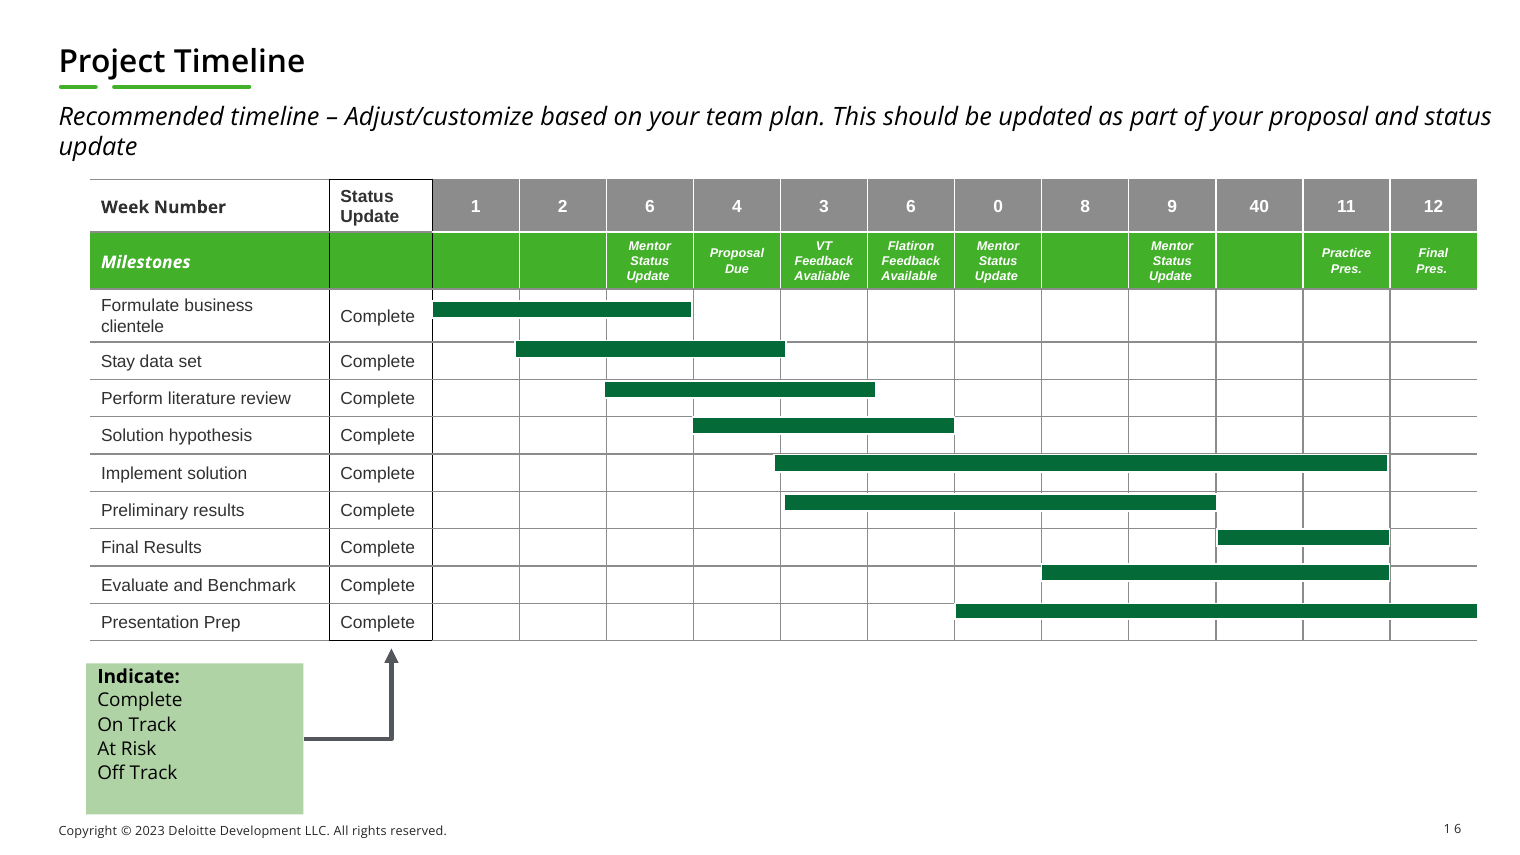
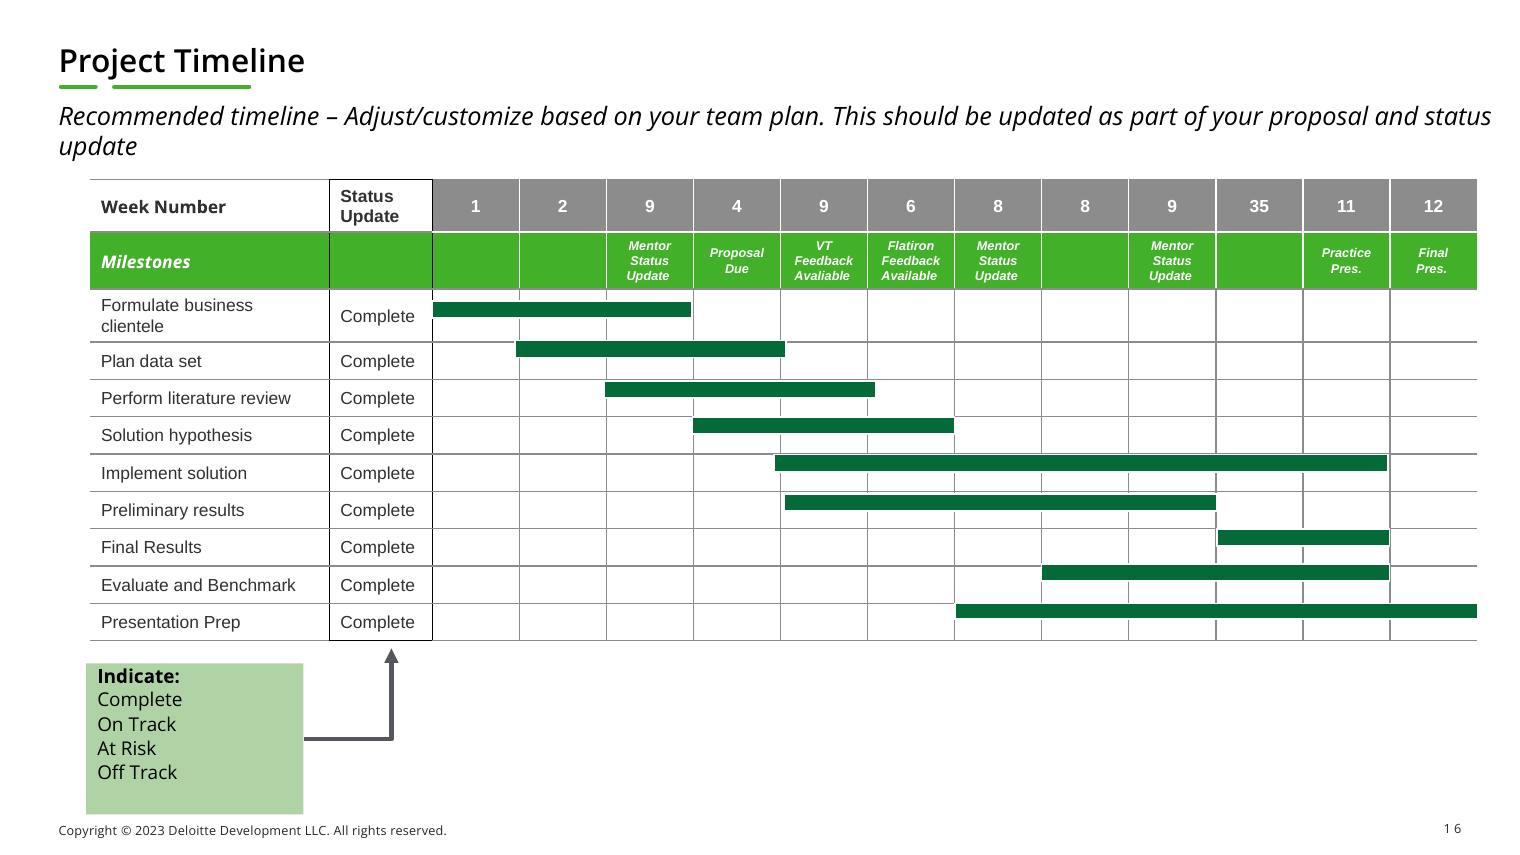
2 6: 6 -> 9 (650, 207)
4 3: 3 -> 9 (824, 207)
6 0: 0 -> 8 (998, 207)
40: 40 -> 35 (1259, 207)
Stay: Stay -> Plan (118, 361)
